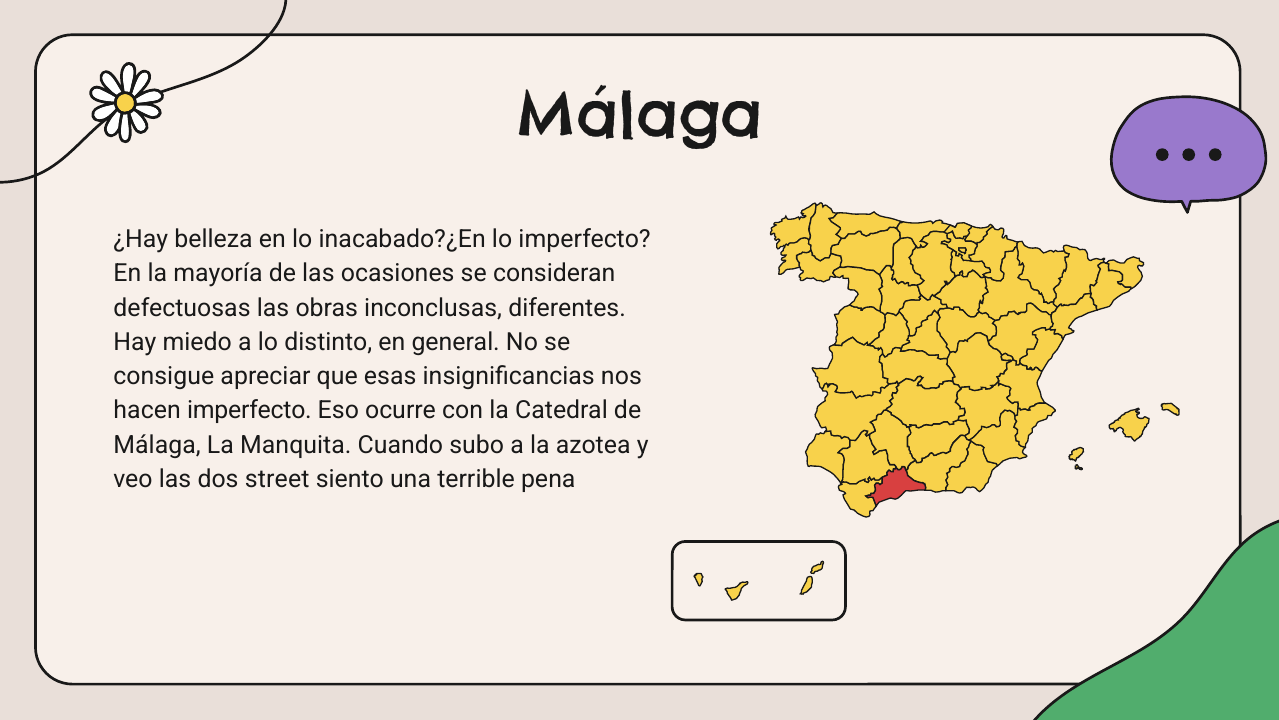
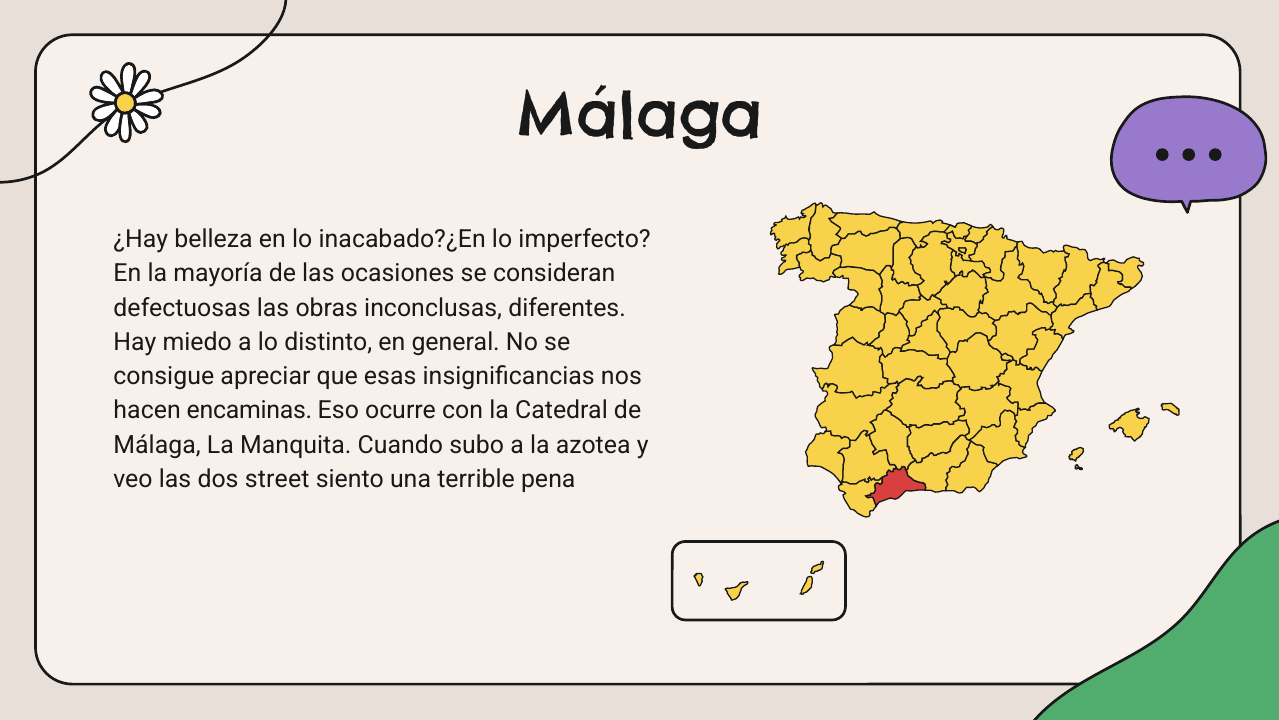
hacen imperfecto: imperfecto -> encaminas (249, 410)
